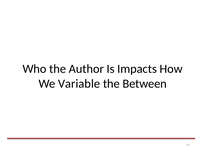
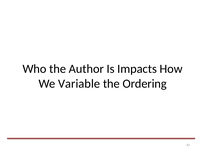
Between: Between -> Ordering (145, 83)
